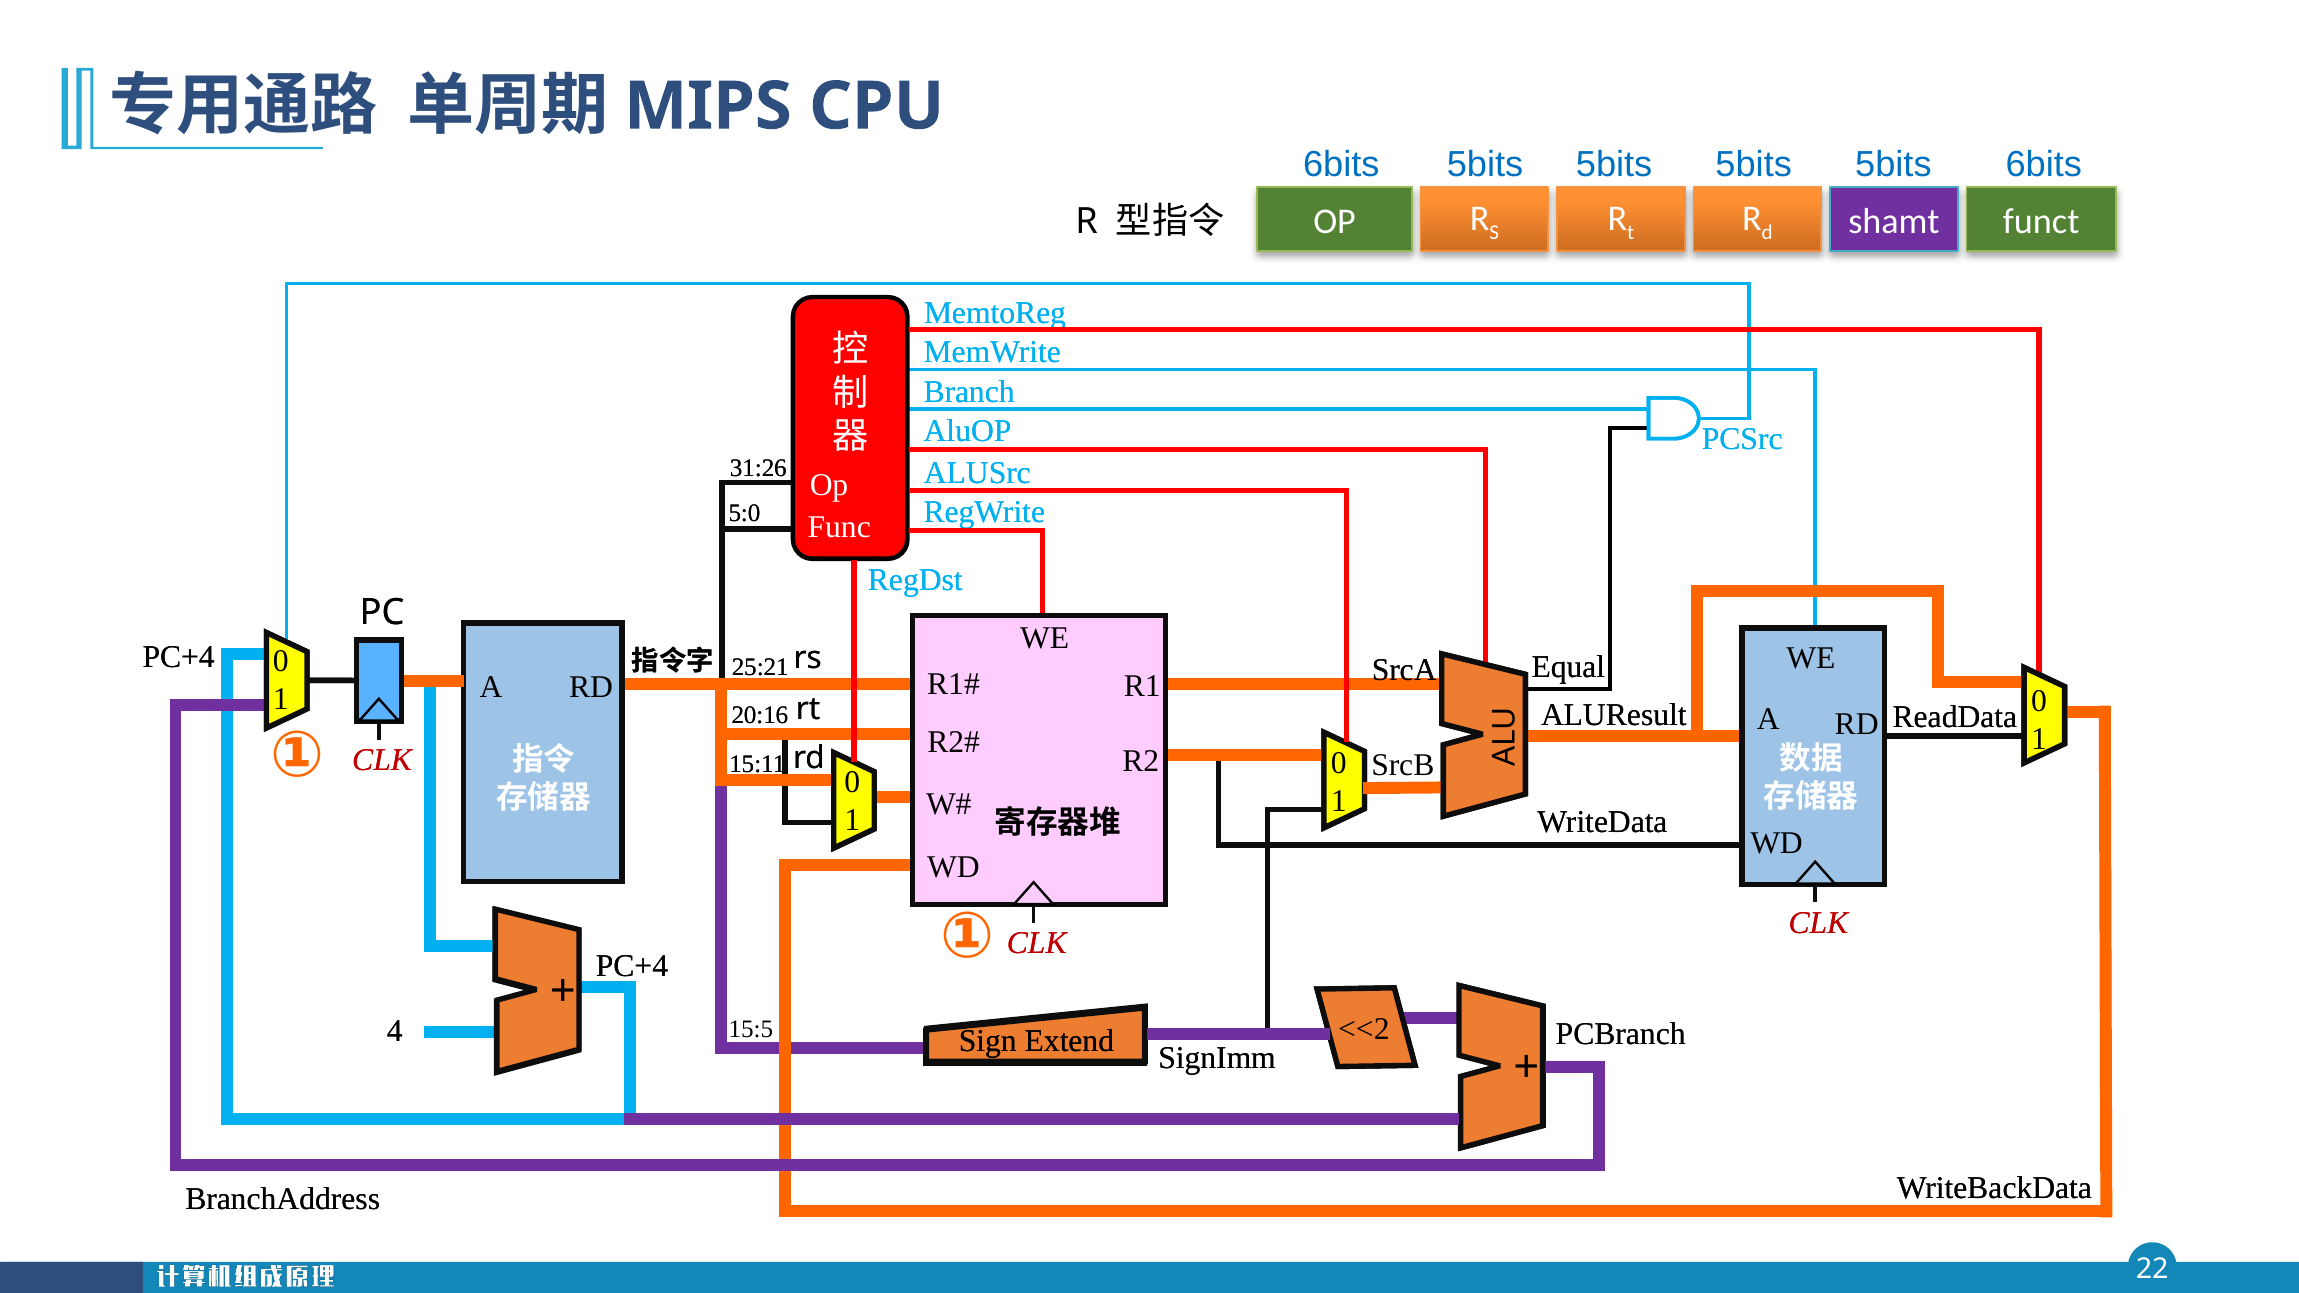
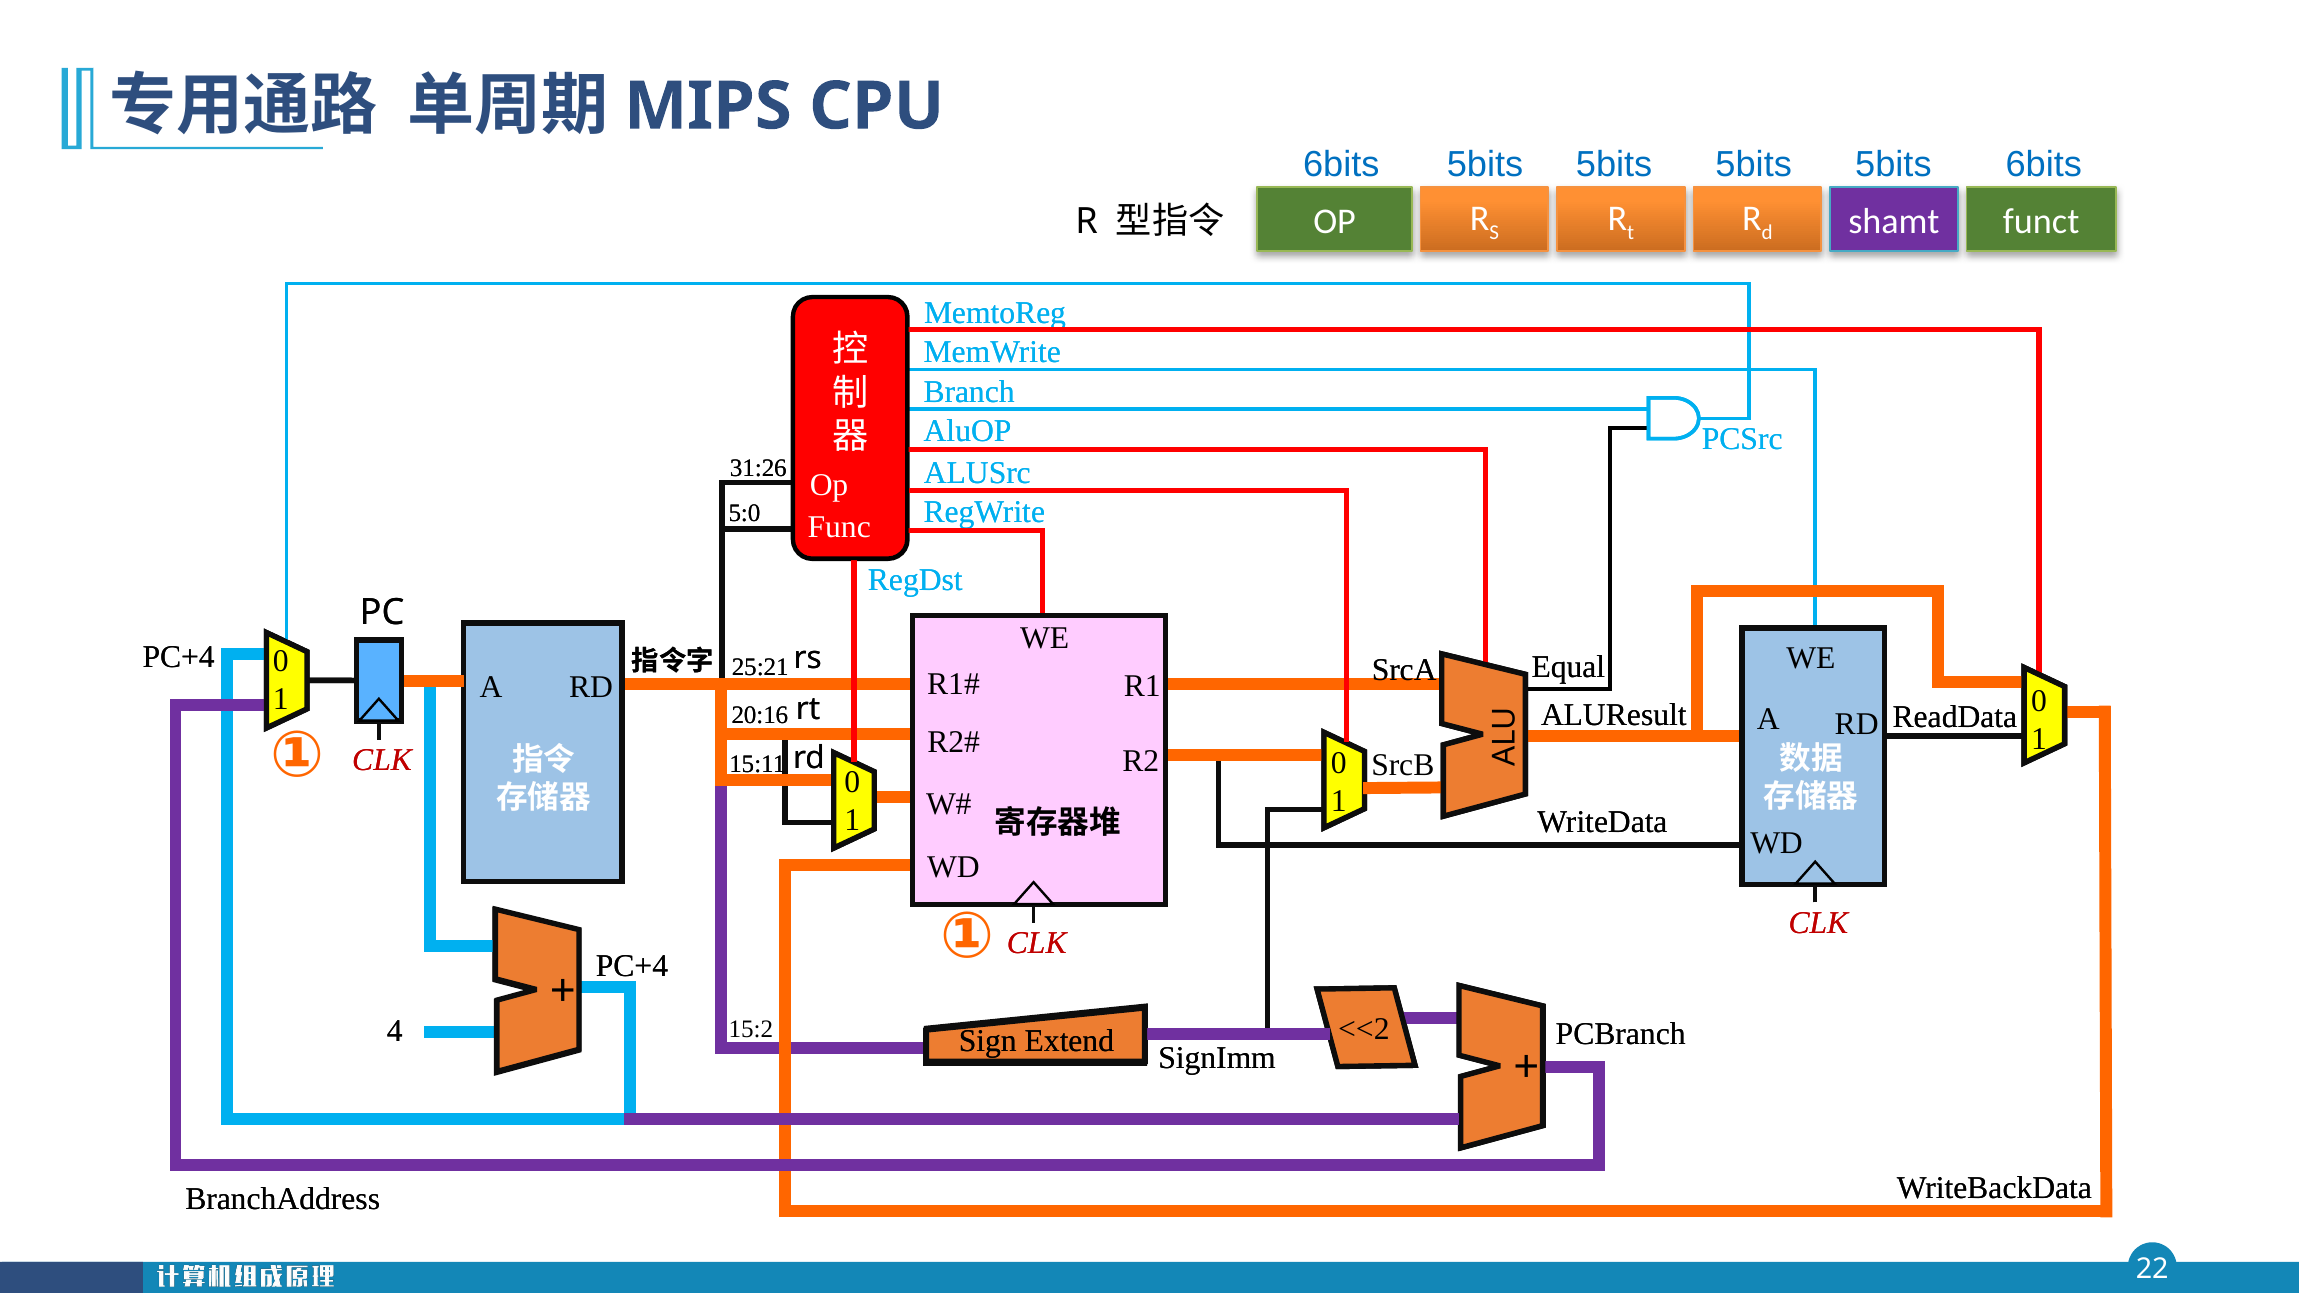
15:5: 15:5 -> 15:2 (751, 1030)
